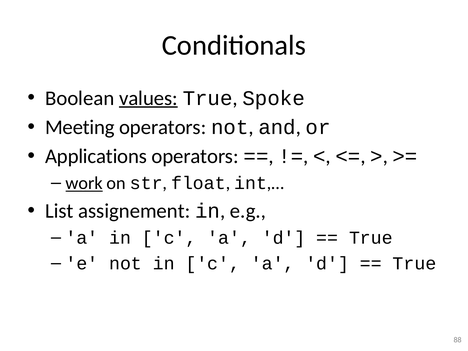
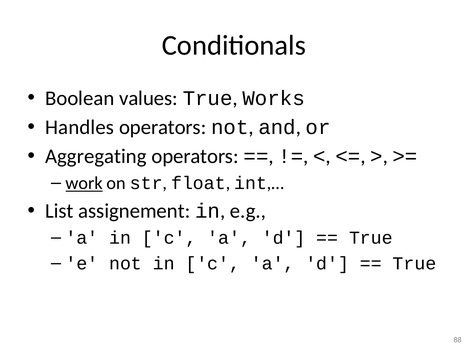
values underline: present -> none (148, 98)
Spoke: Spoke -> Works (274, 98)
Meeting: Meeting -> Handles (80, 127)
Applications: Applications -> Aggregating (96, 156)
